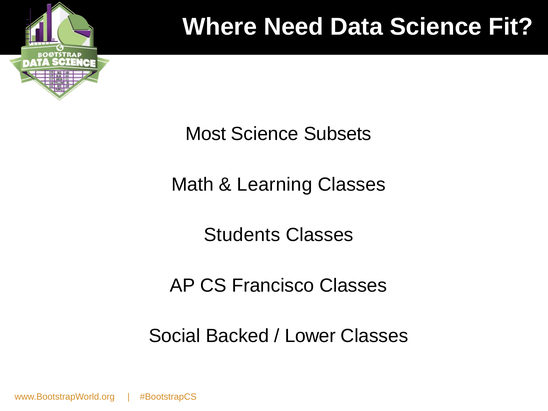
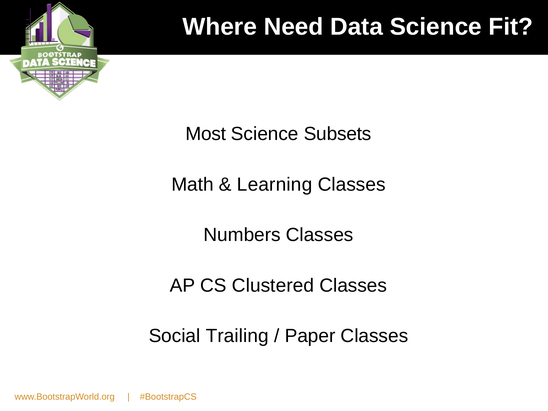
Students: Students -> Numbers (242, 235)
Francisco: Francisco -> Clustered (273, 285)
Backed: Backed -> Trailing (237, 336)
Lower: Lower -> Paper (310, 336)
